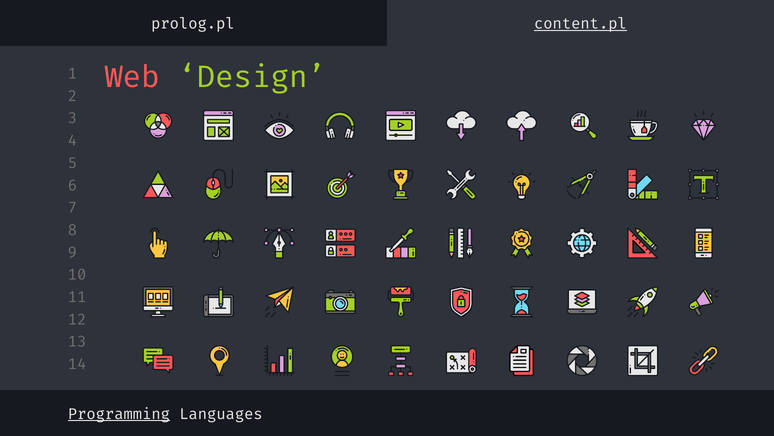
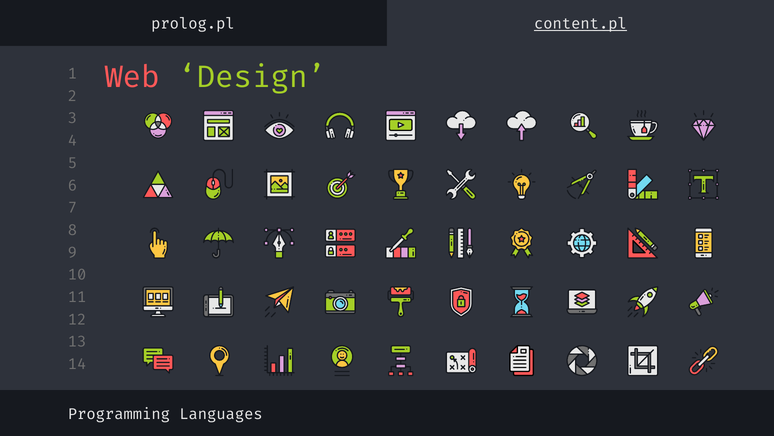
Programming underline: present -> none (119, 414)
